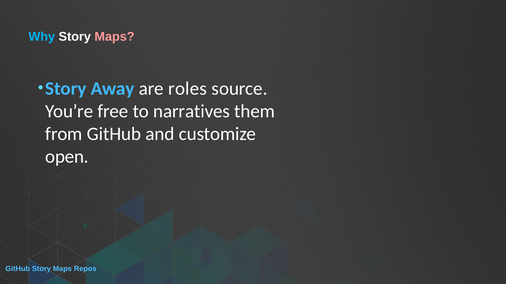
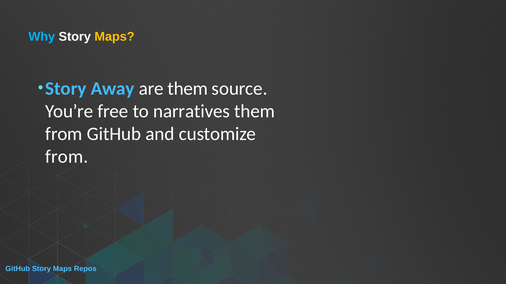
Maps colour: pink -> yellow (114, 37)
are roles: roles -> them (188, 89)
open: open -> from (67, 157)
